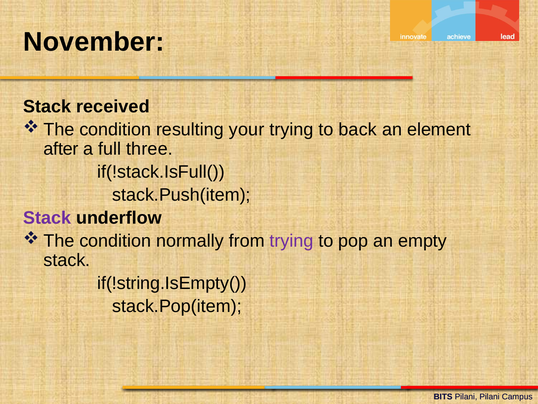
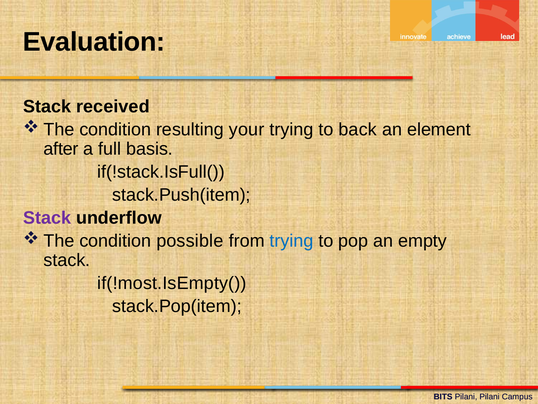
November: November -> Evaluation (94, 42)
three: three -> basis (150, 149)
normally: normally -> possible (190, 240)
trying colour: purple -> blue (292, 240)
if(!string.IsEmpty(: if(!string.IsEmpty( -> if(!most.IsEmpty( (172, 283)
